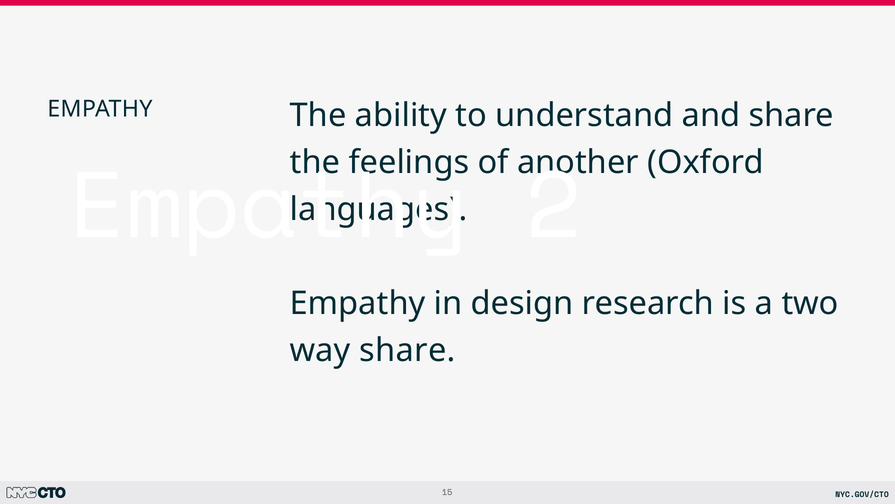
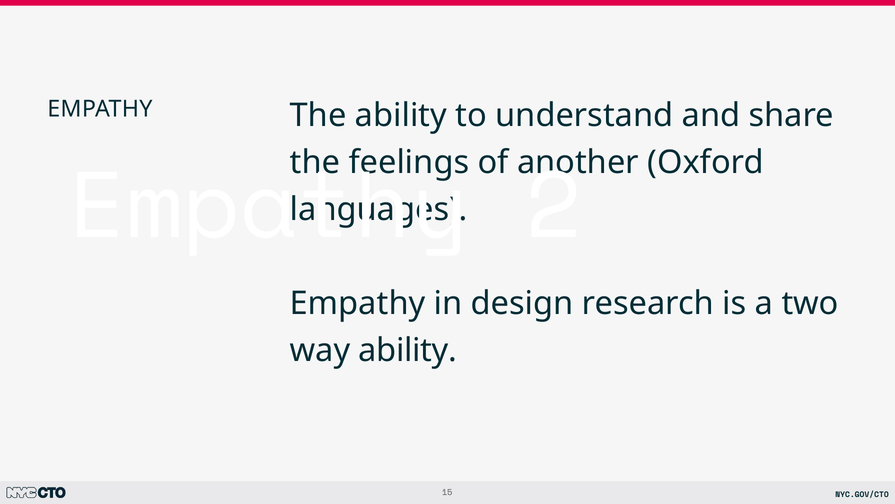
way share: share -> ability (408, 350)
